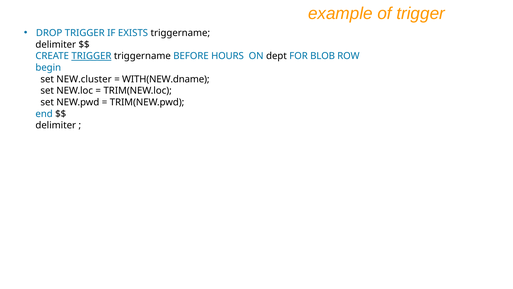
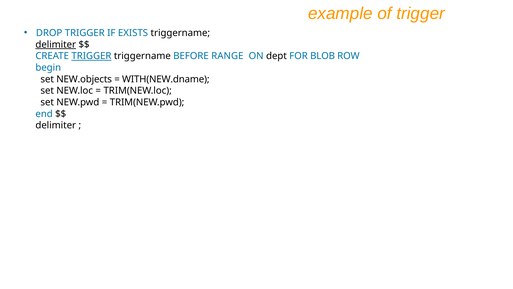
delimiter underline: none -> present (56, 44)
HOURS: HOURS -> RANGE (227, 56)
NEW.cluster: NEW.cluster -> NEW.objects (84, 79)
